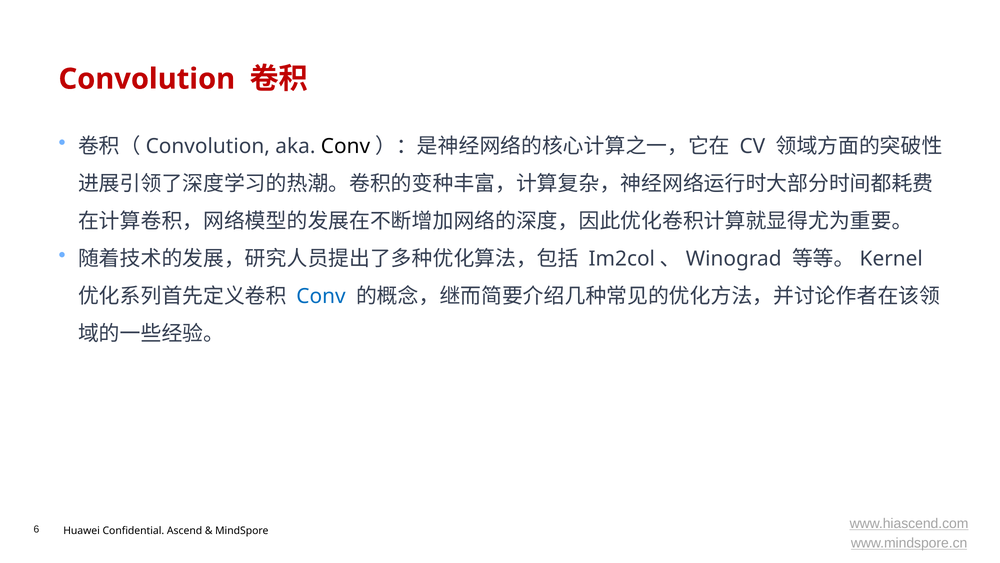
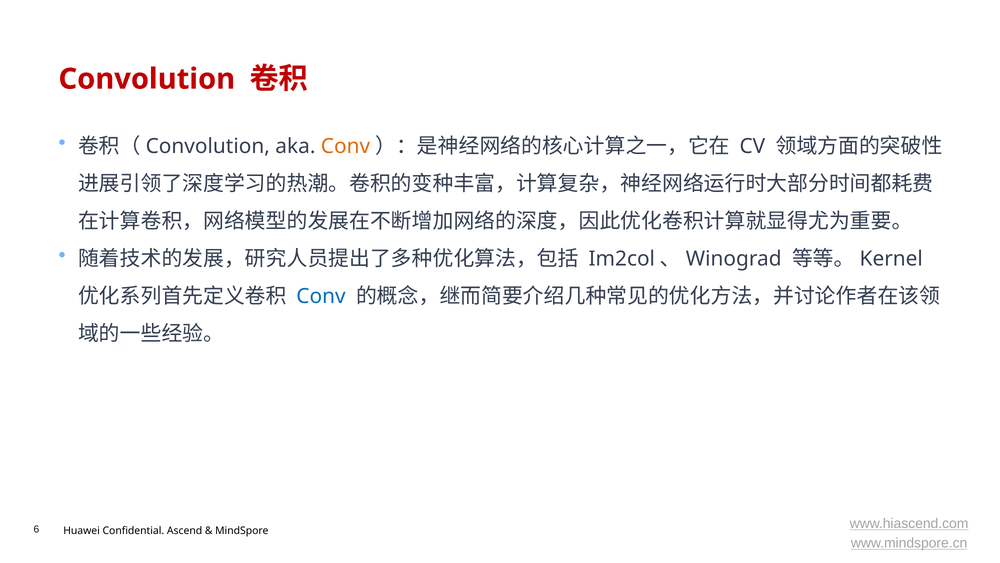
Conv colour: black -> orange (345, 146)
